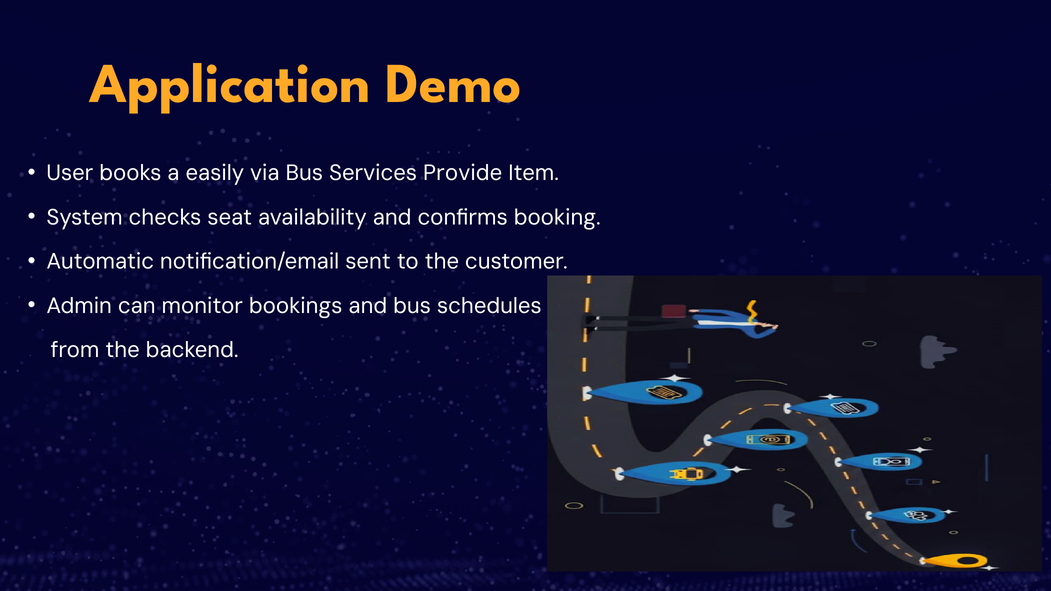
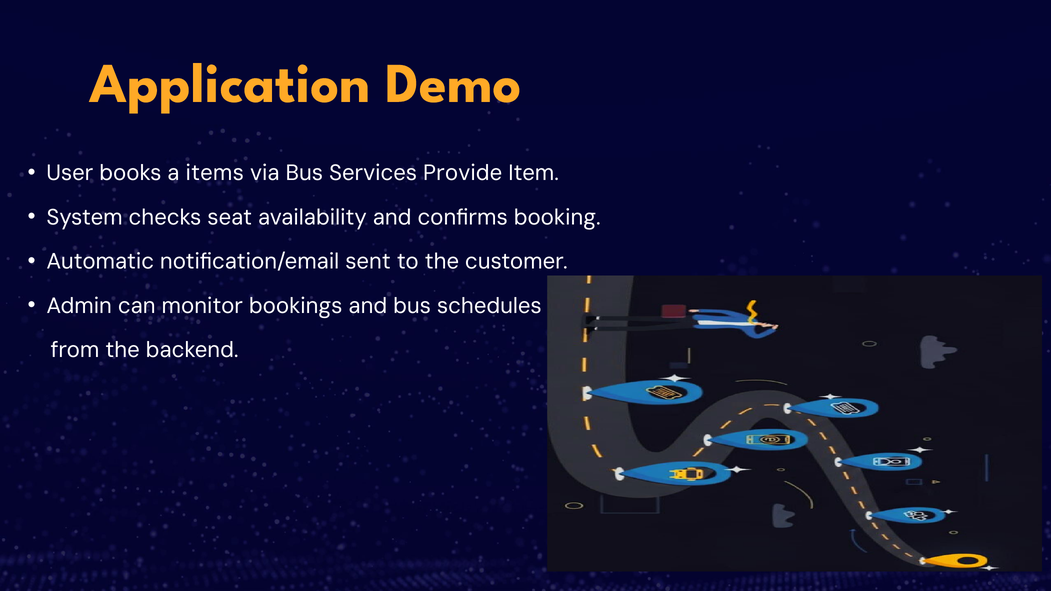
easily: easily -> items (215, 173)
